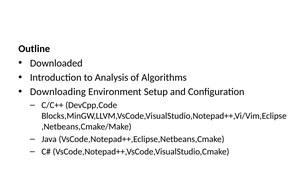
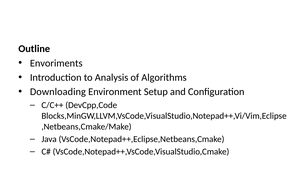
Downloaded: Downloaded -> Envoriments (56, 63)
